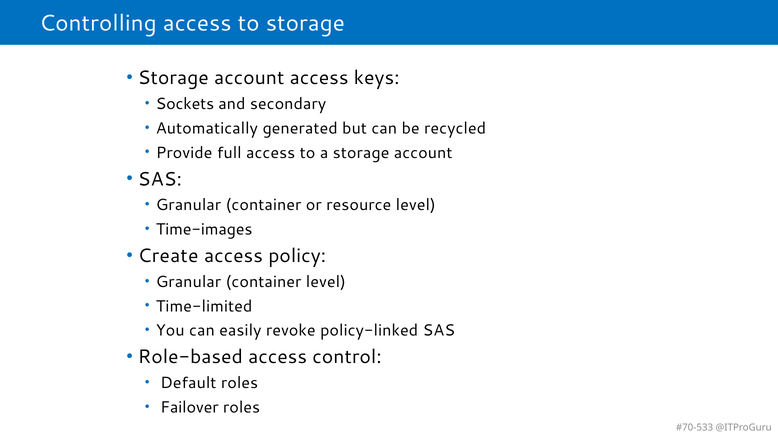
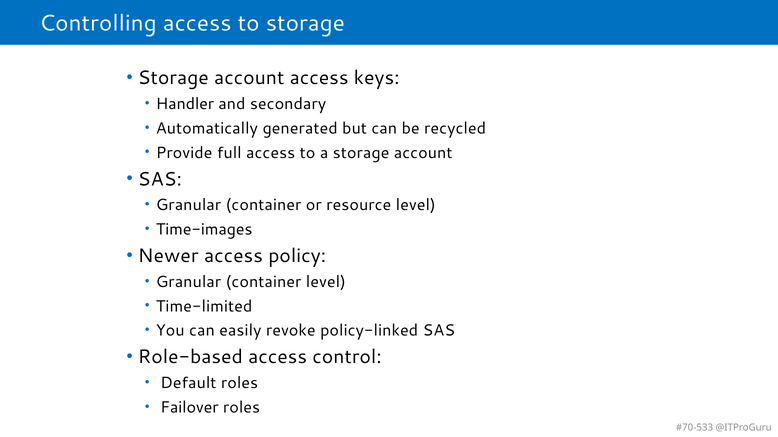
Sockets: Sockets -> Handler (185, 104)
Create: Create -> Newer (168, 256)
